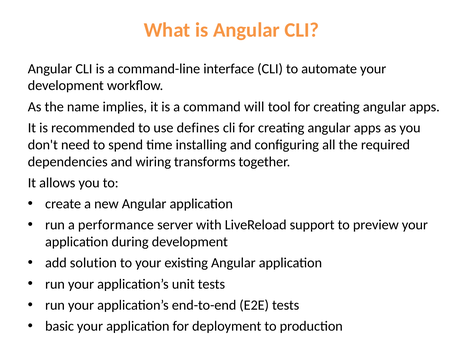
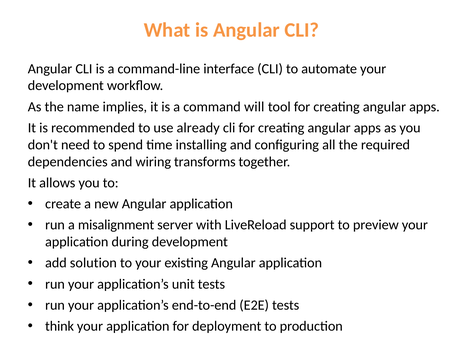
defines: defines -> already (198, 128)
performance: performance -> misalignment (116, 225)
basic: basic -> think (60, 326)
